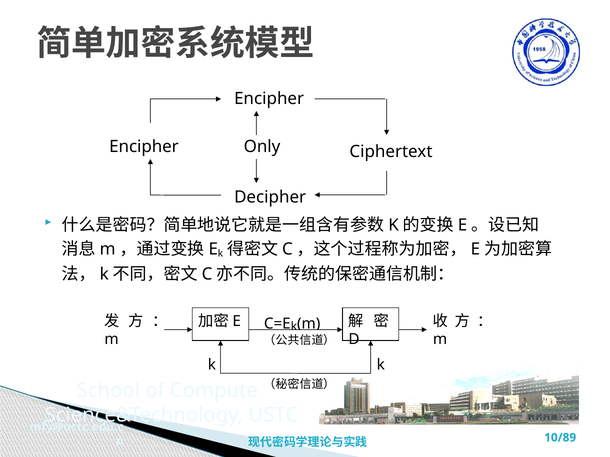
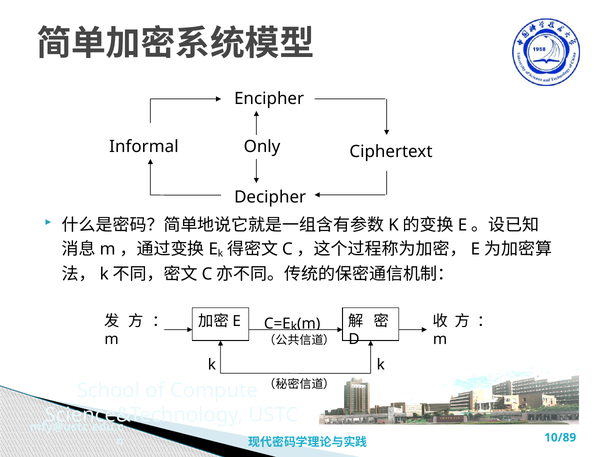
Encipher: Encipher -> Informal (144, 147)
